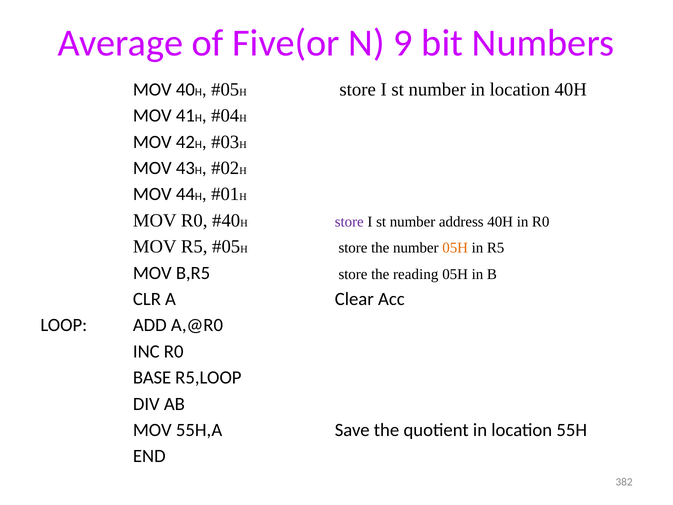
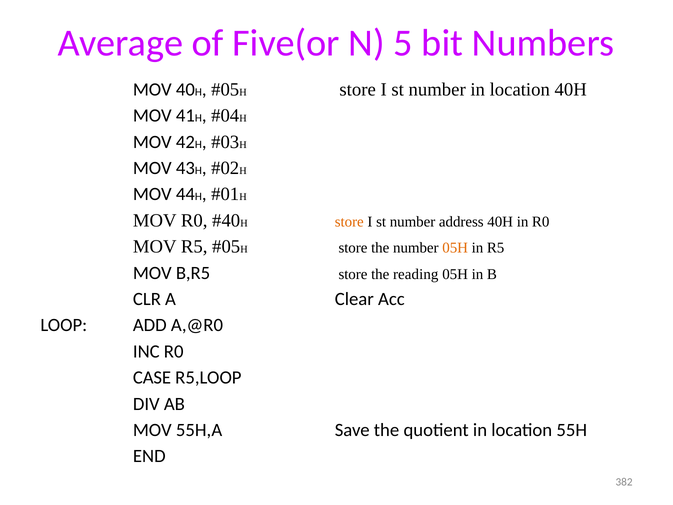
9: 9 -> 5 (403, 43)
store colour: purple -> orange (349, 222)
BASE: BASE -> CASE (152, 377)
